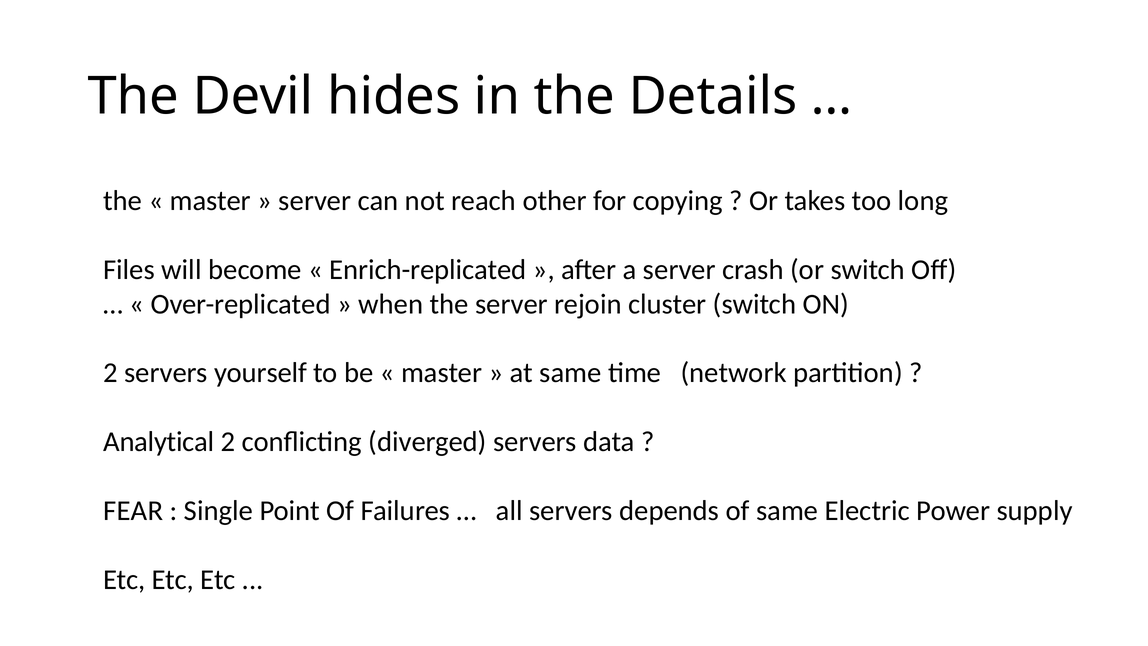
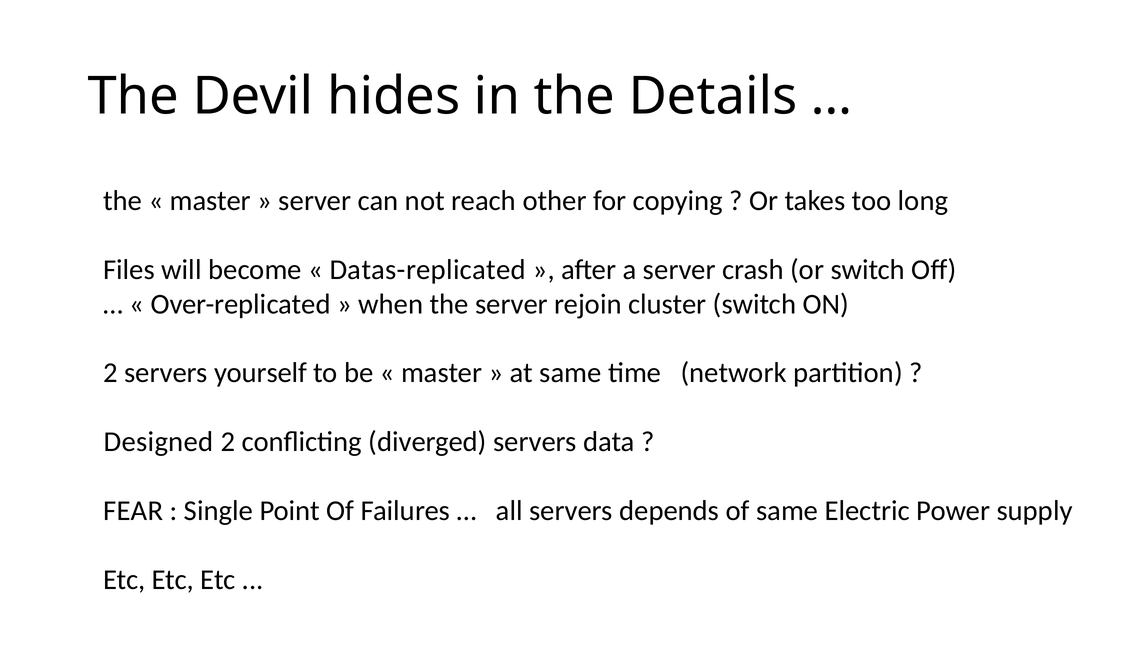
Enrich-replicated: Enrich-replicated -> Datas-replicated (428, 270)
Analytical: Analytical -> Designed (159, 442)
